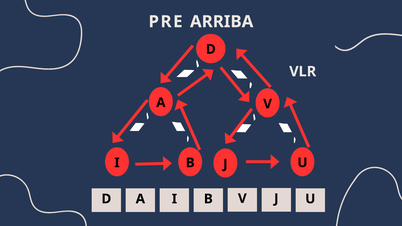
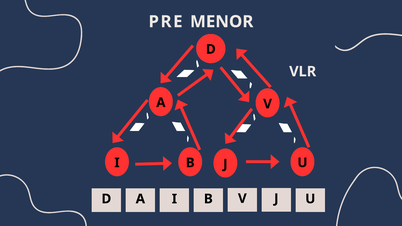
ARRIBA: ARRIBA -> MENOR (222, 22)
